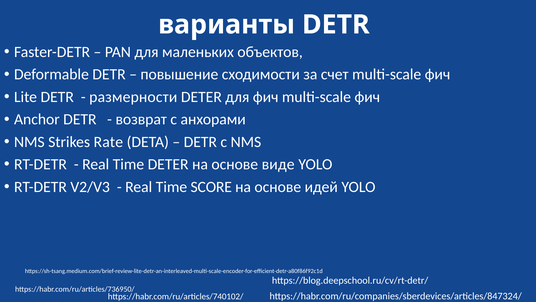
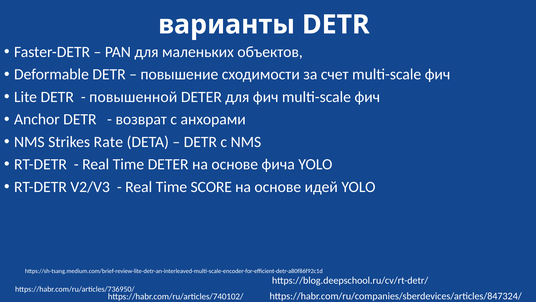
размерности: размерности -> повышенной (133, 97)
виде: виде -> фича (278, 164)
